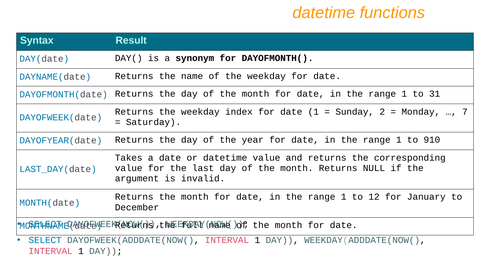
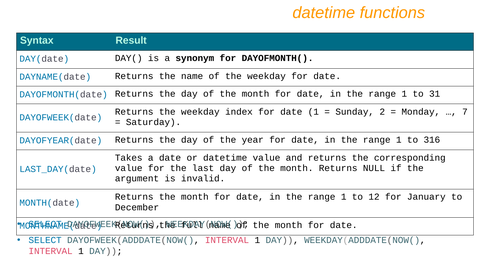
910: 910 -> 316 (432, 140)
